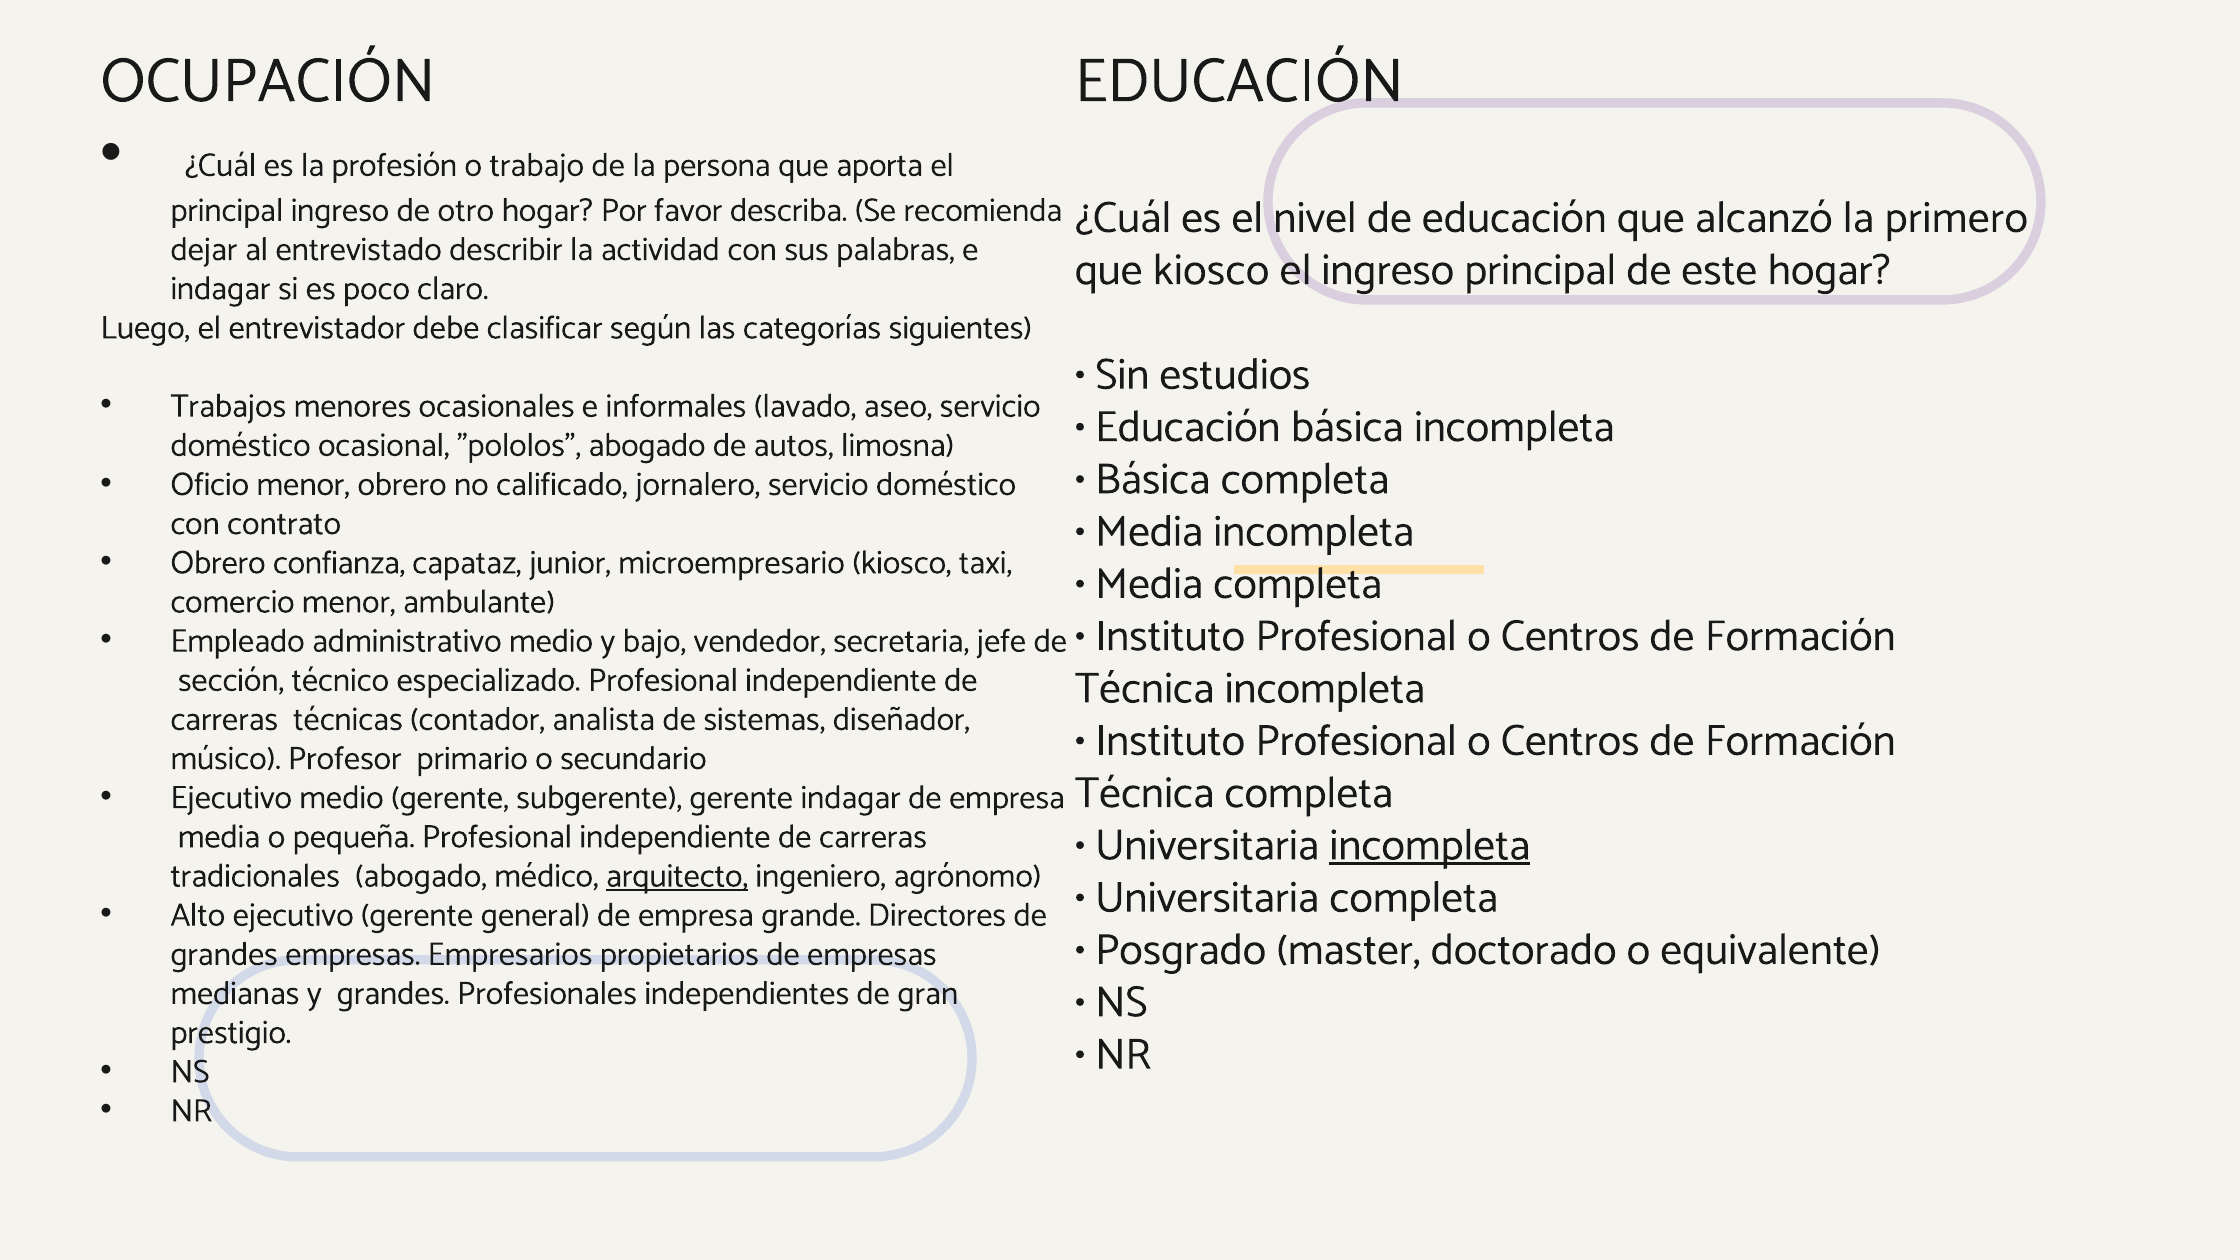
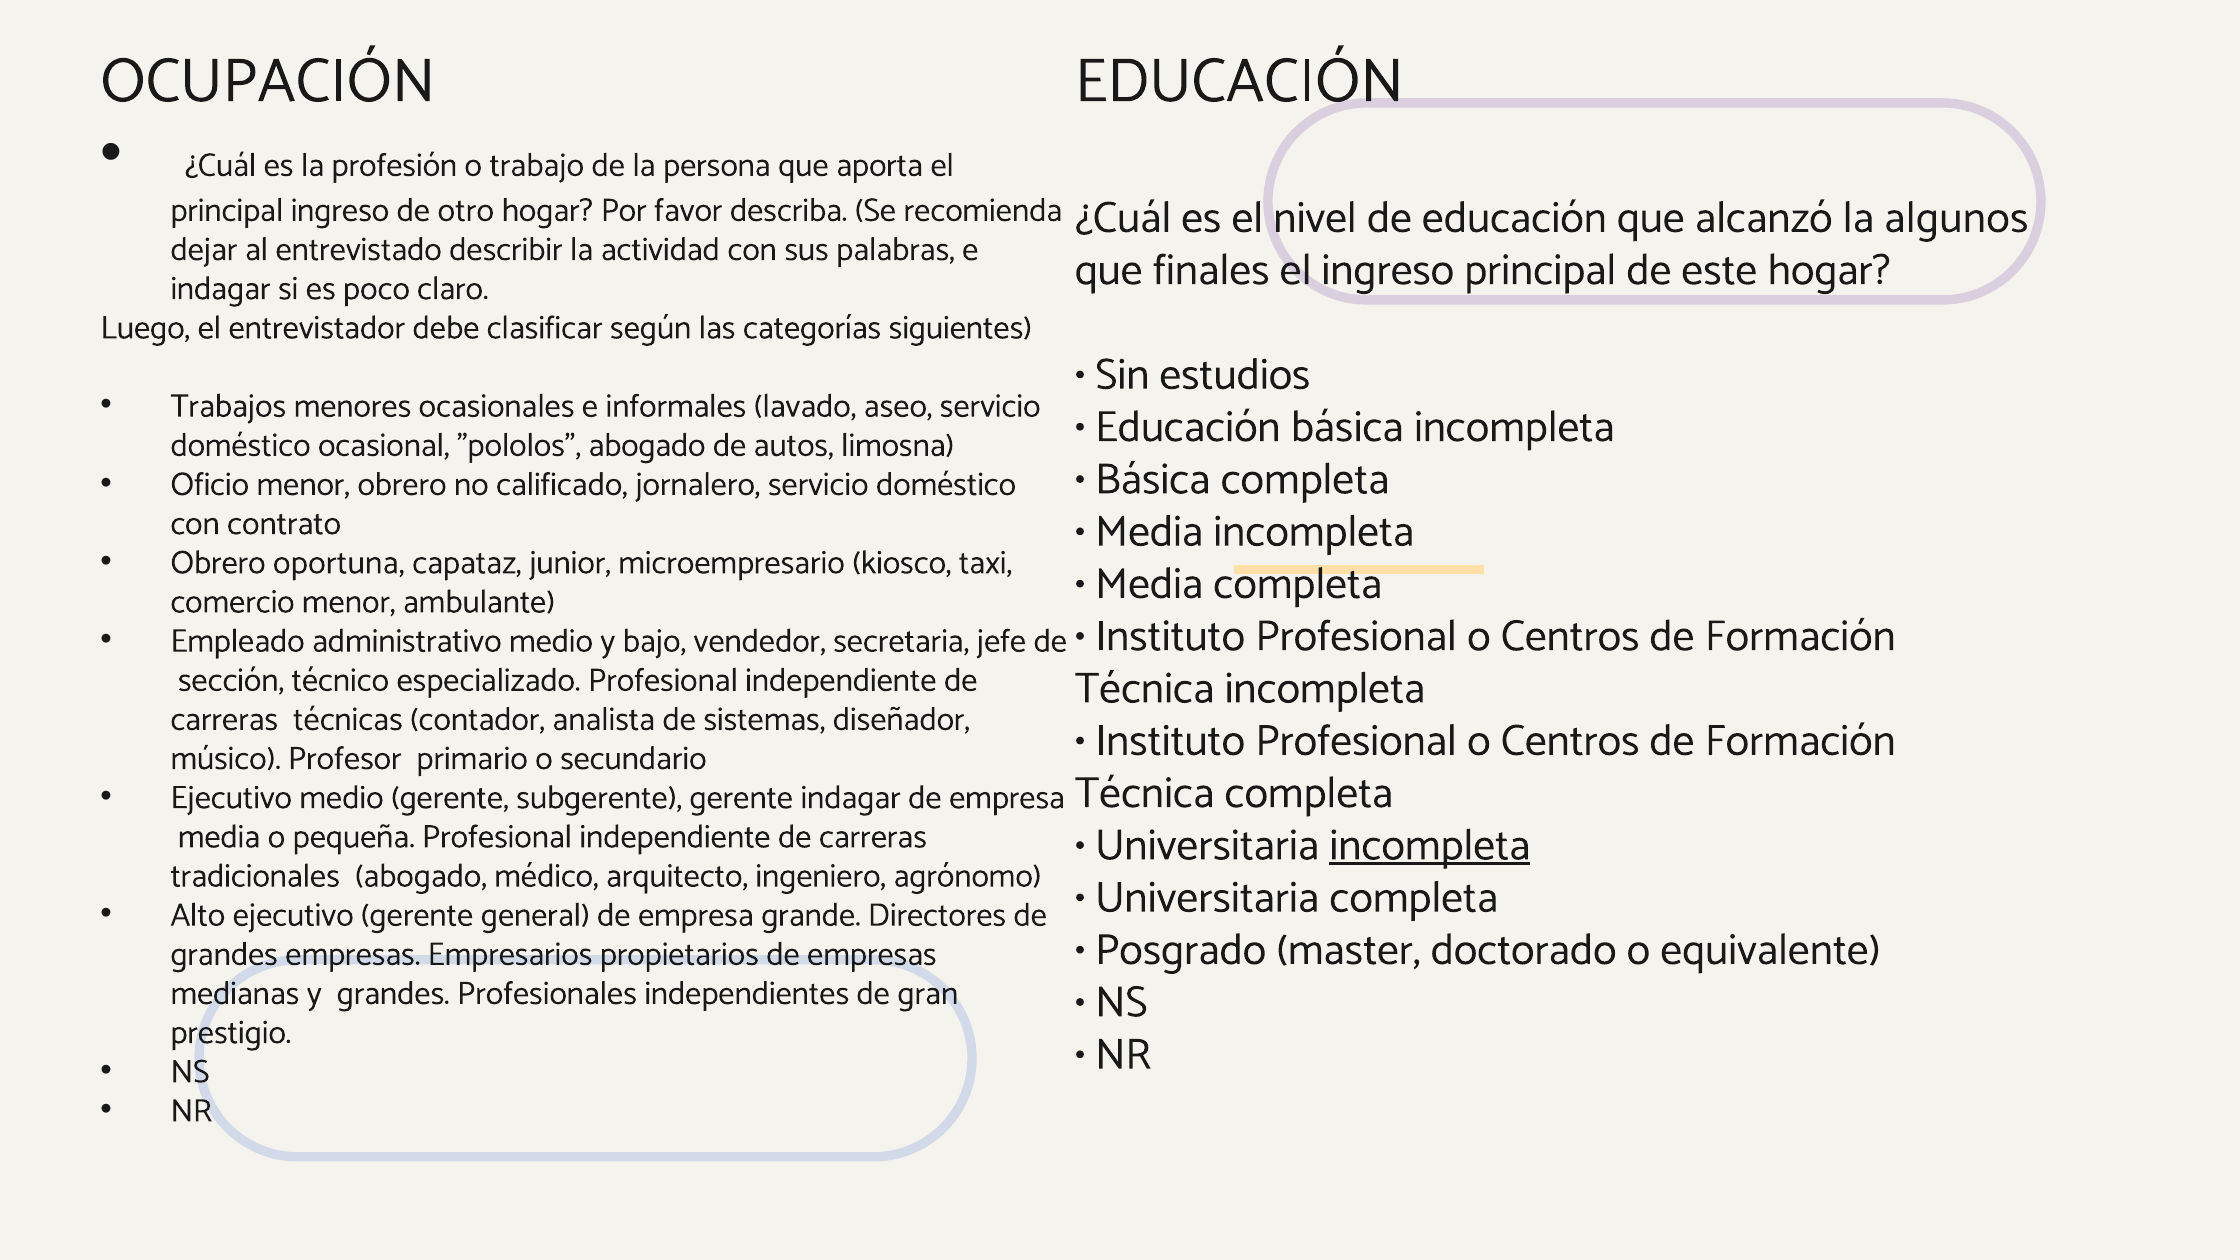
primero: primero -> algunos (1956, 217)
que kiosco: kiosco -> finales (1211, 270)
confianza: confianza -> oportuna (339, 563)
arquitecto underline: present -> none (677, 876)
